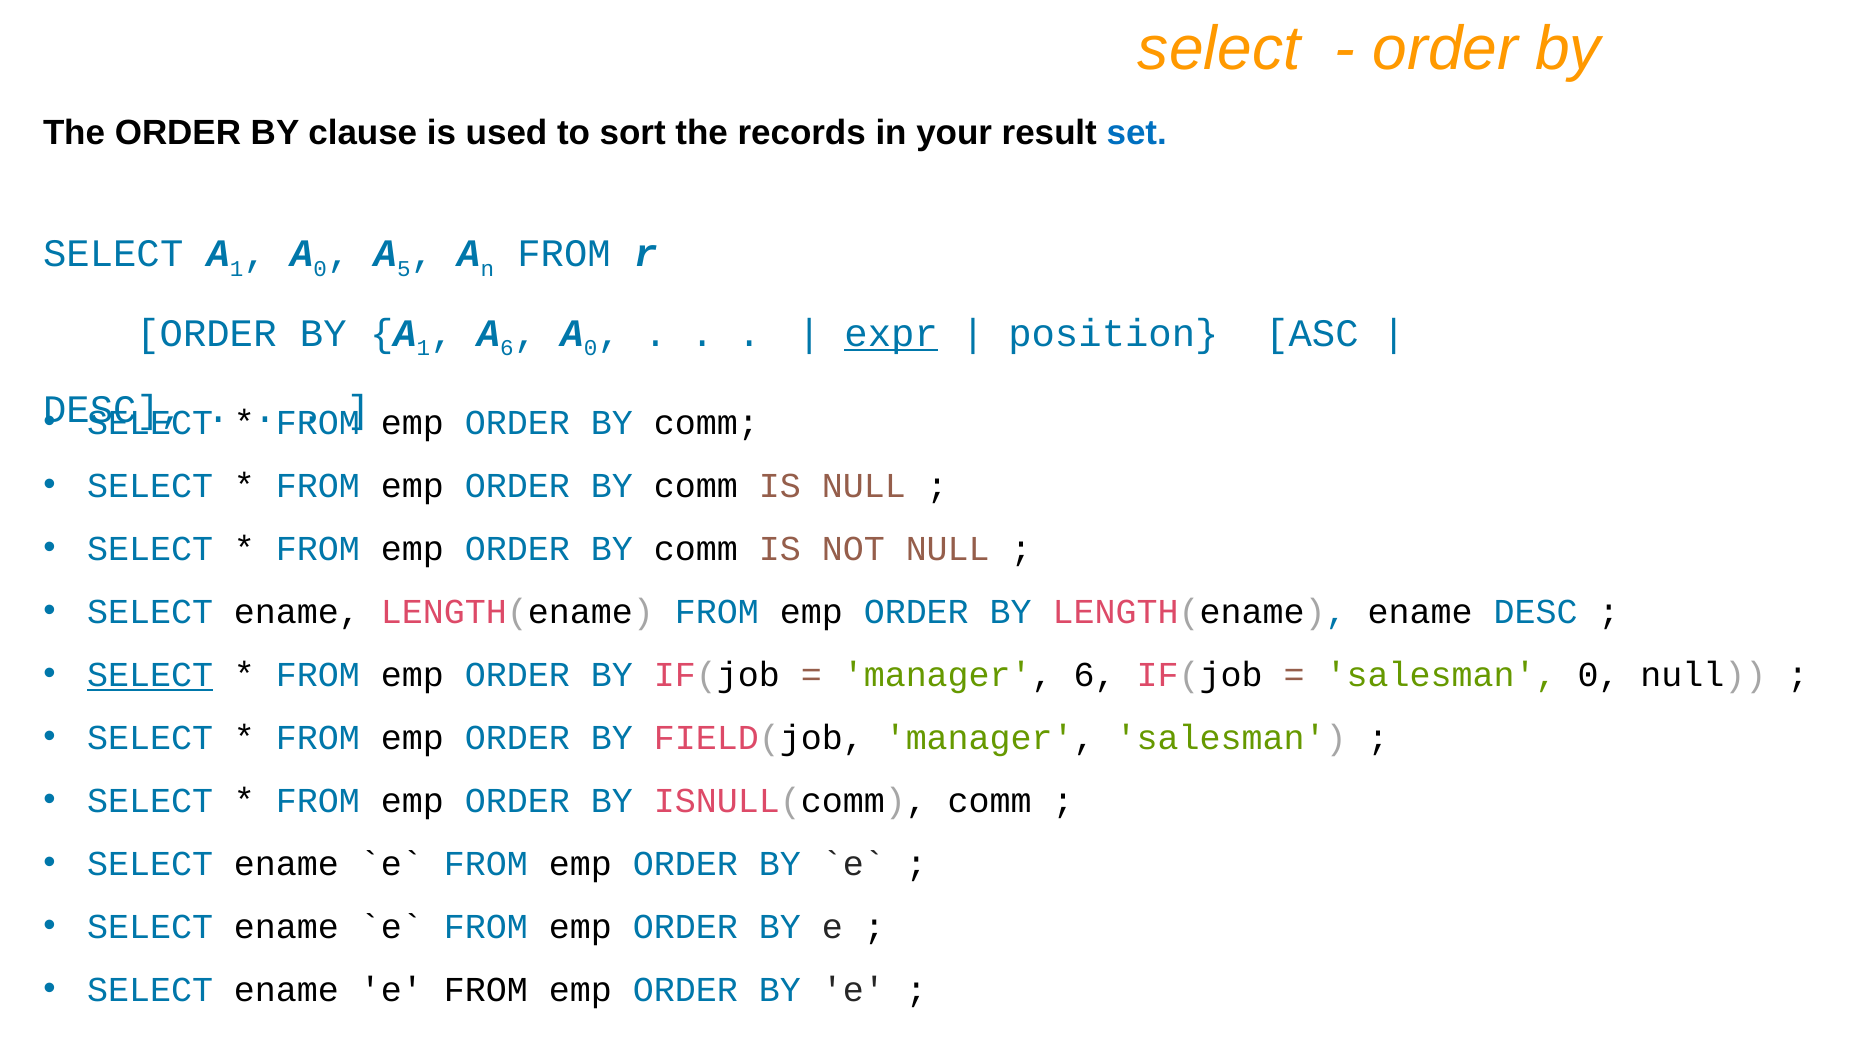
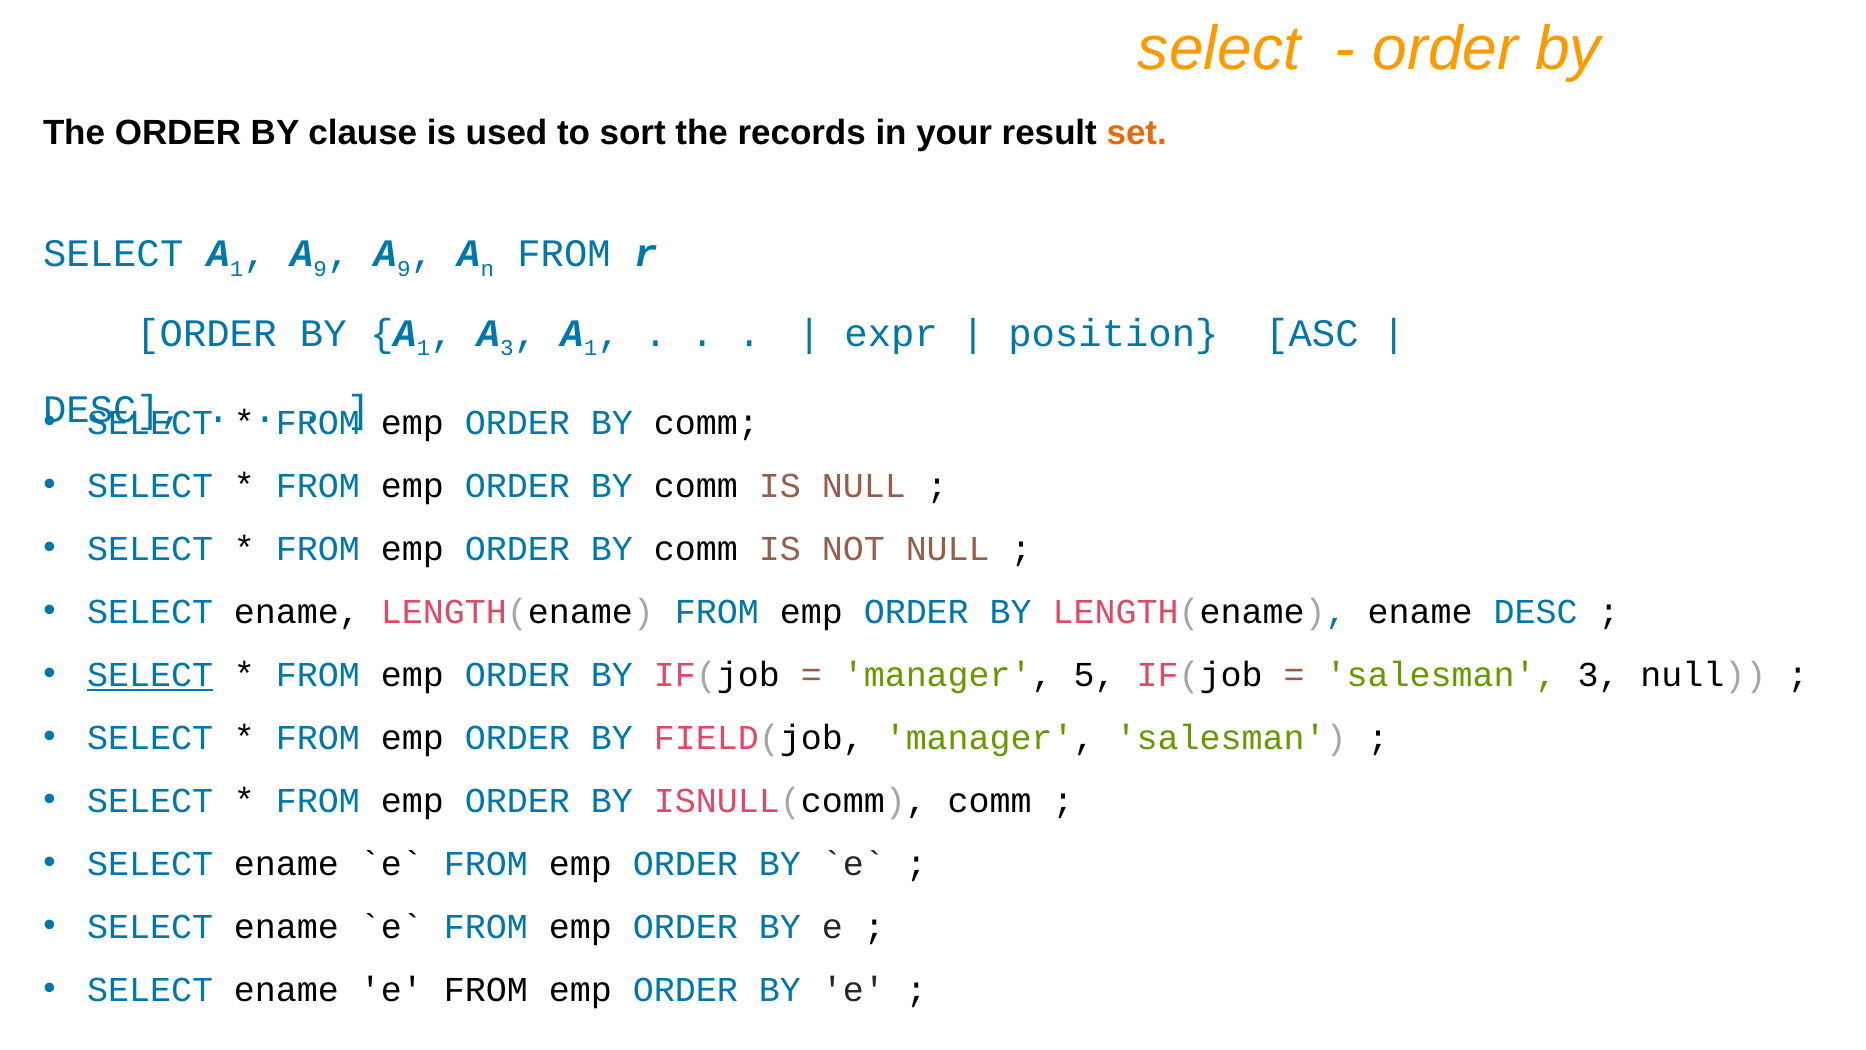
set colour: blue -> orange (1137, 133)
0: 0 -> 9 (320, 269)
5: 5 -> 9 (404, 269)
6: 6 -> 3 (507, 348)
0: 0 -> 1 (591, 348)
expr underline: present -> none (891, 333)
manager 6: 6 -> 5 (1095, 674)
salesman 0: 0 -> 3 (1598, 674)
